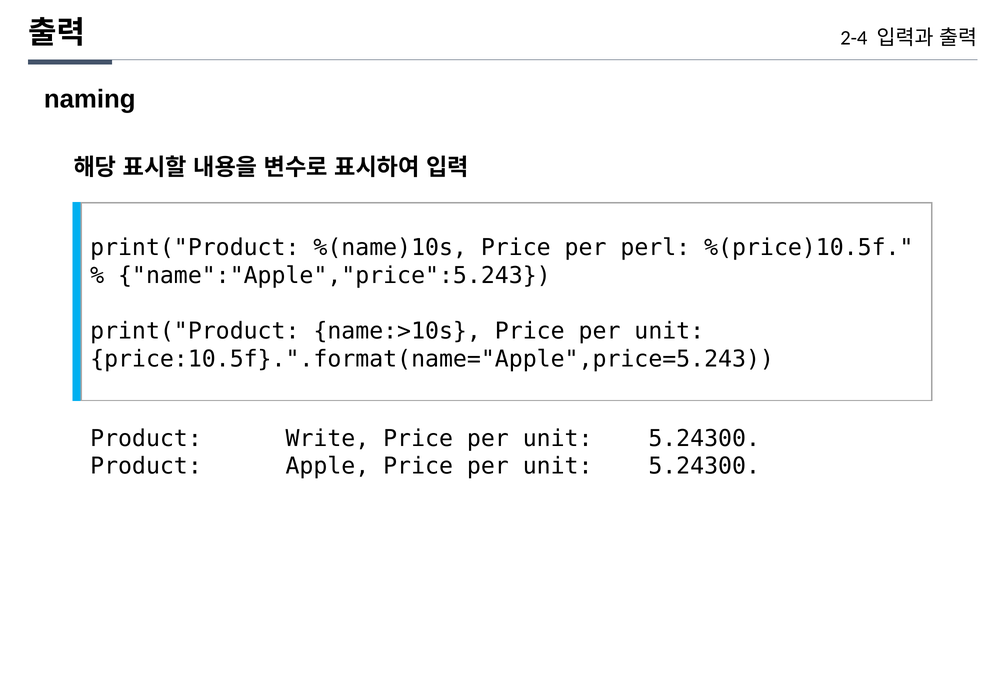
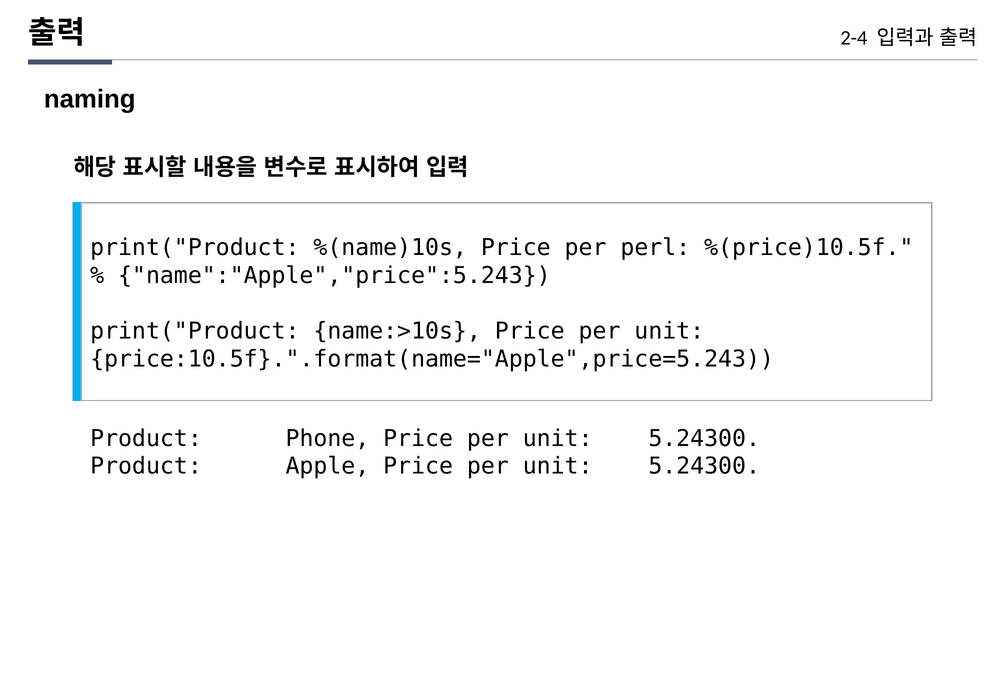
Write: Write -> Phone (327, 438)
